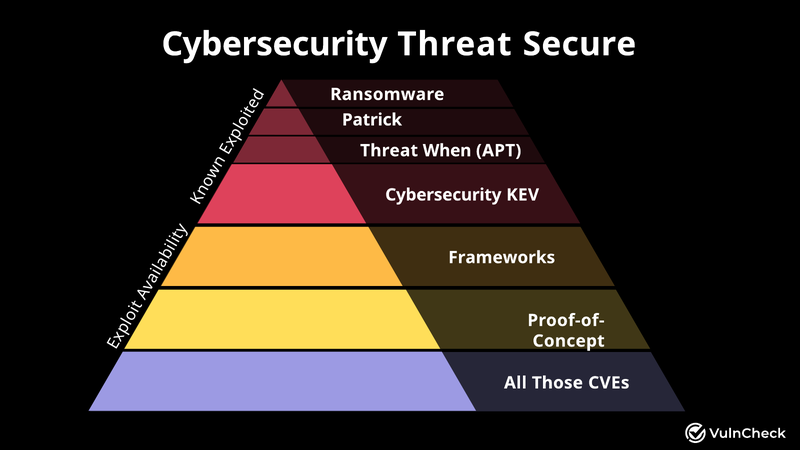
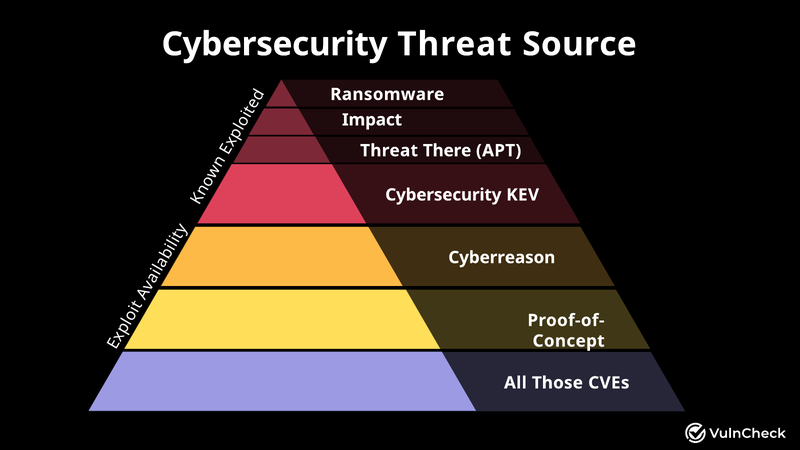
Secure: Secure -> Source (579, 44)
Patrick: Patrick -> Impact (372, 120)
When: When -> There (447, 151)
Frameworks: Frameworks -> Cyberreason (502, 257)
